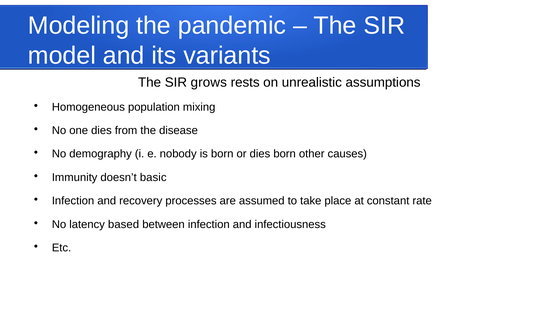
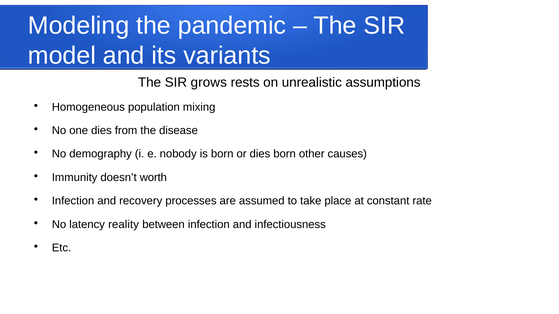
basic: basic -> worth (153, 178)
based: based -> reality (124, 225)
